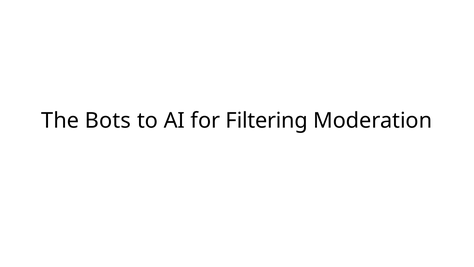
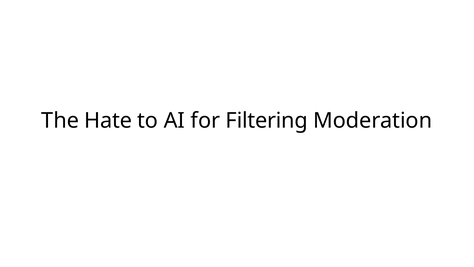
Bots: Bots -> Hate (108, 120)
